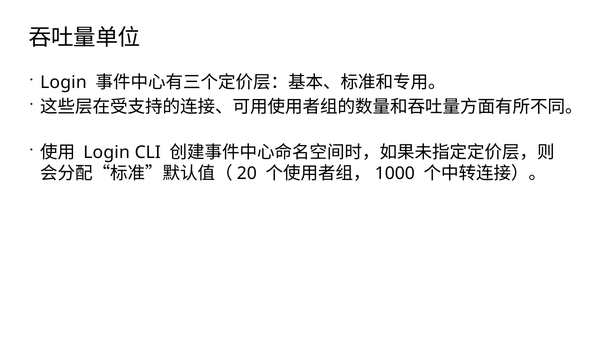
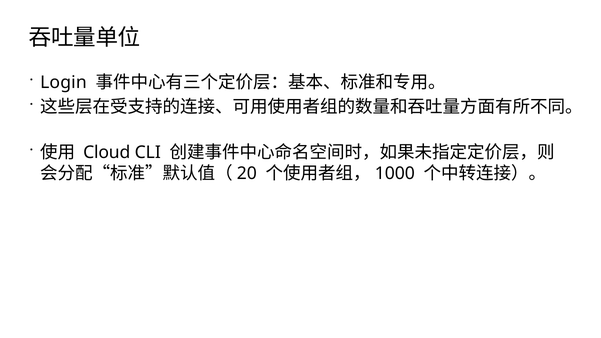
Login: Login -> Cloud (107, 153)
